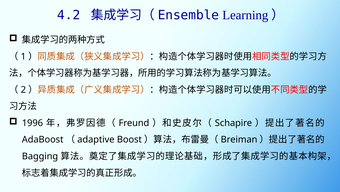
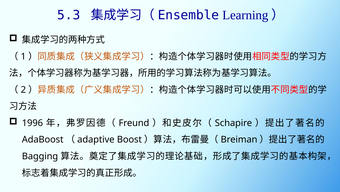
4.2: 4.2 -> 5.3 (69, 15)
